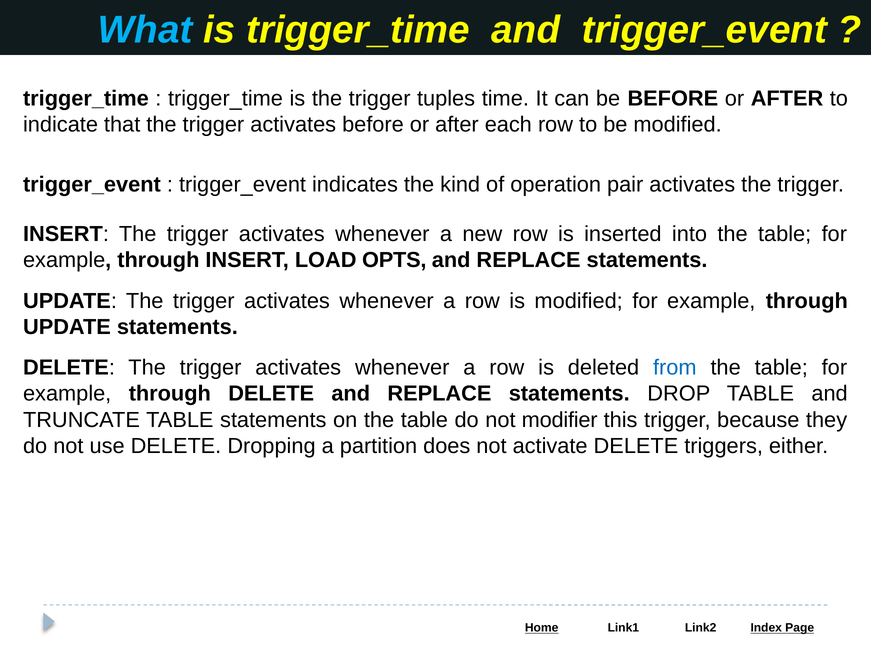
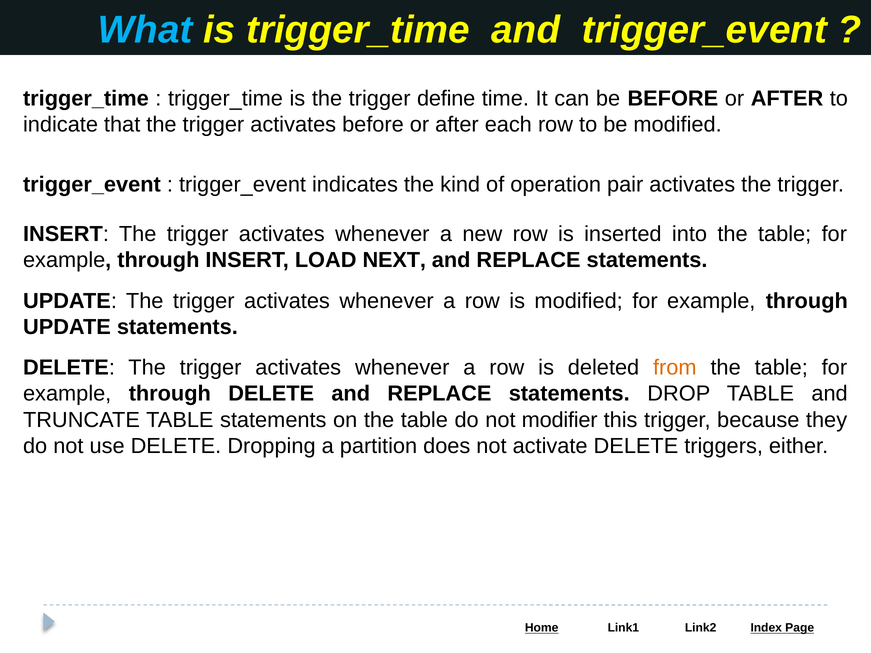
tuples: tuples -> define (446, 99)
OPTS: OPTS -> NEXT (394, 260)
from colour: blue -> orange (675, 368)
